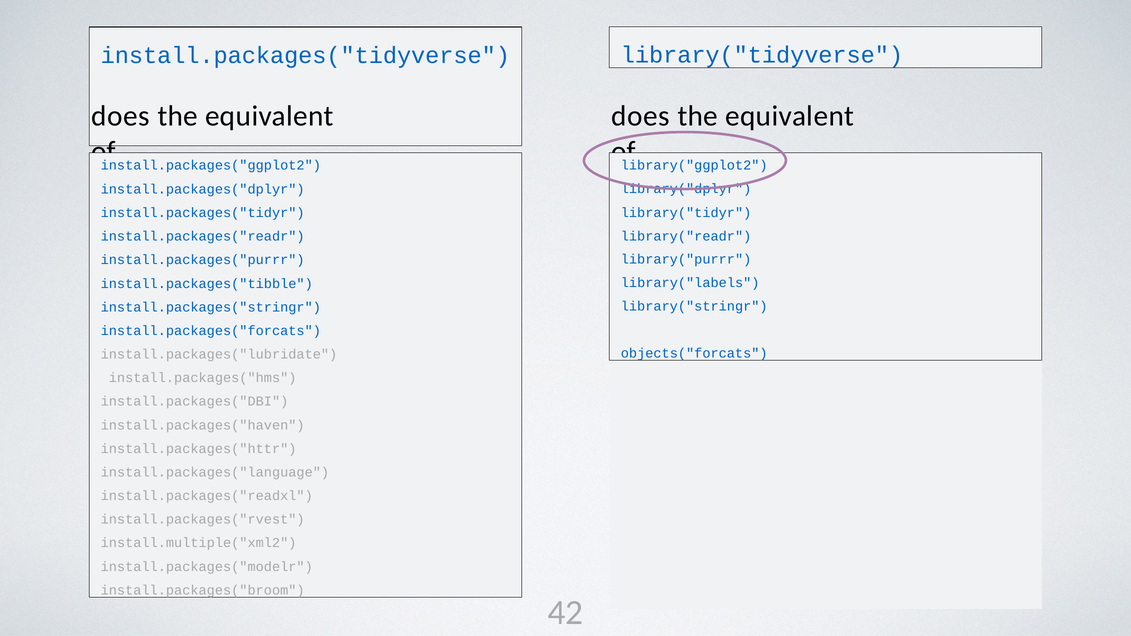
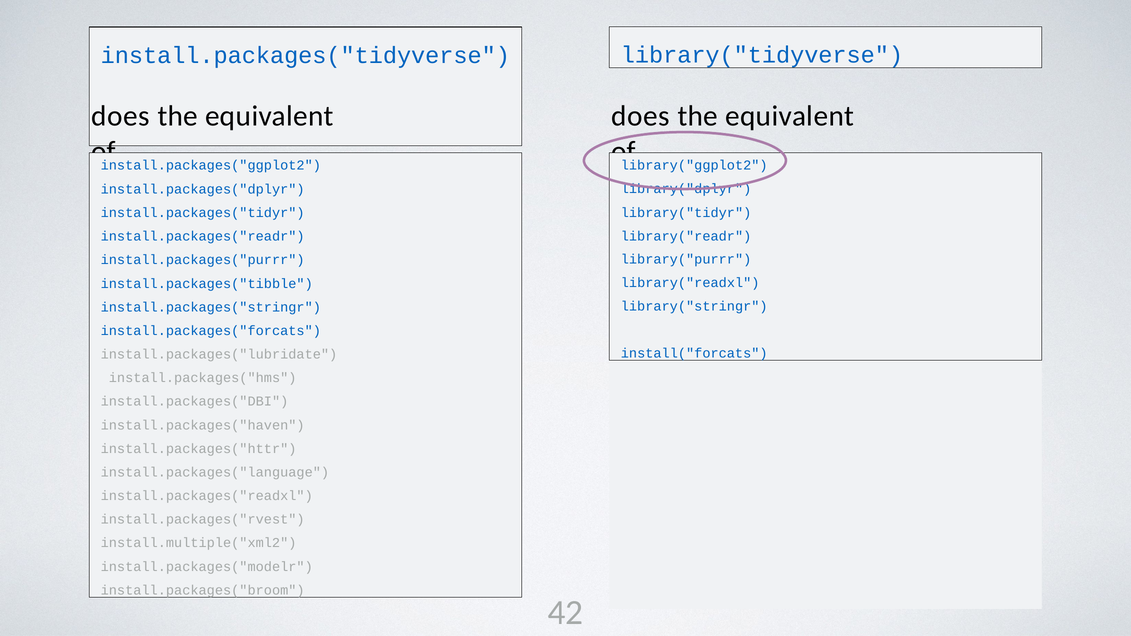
library("labels: library("labels -> library("readxl (690, 283)
objects("forcats: objects("forcats -> install("forcats (694, 353)
